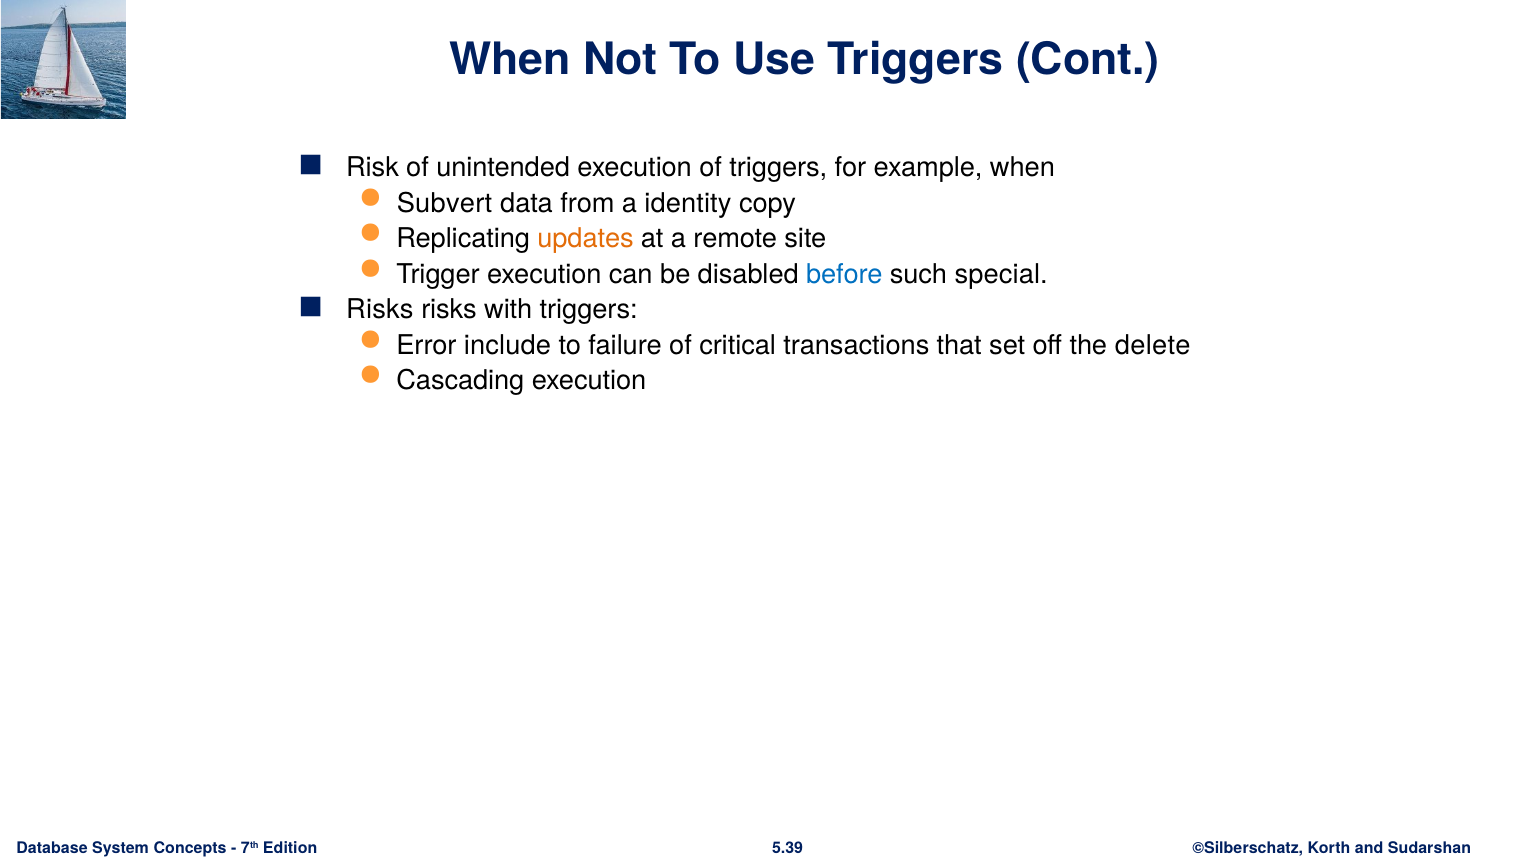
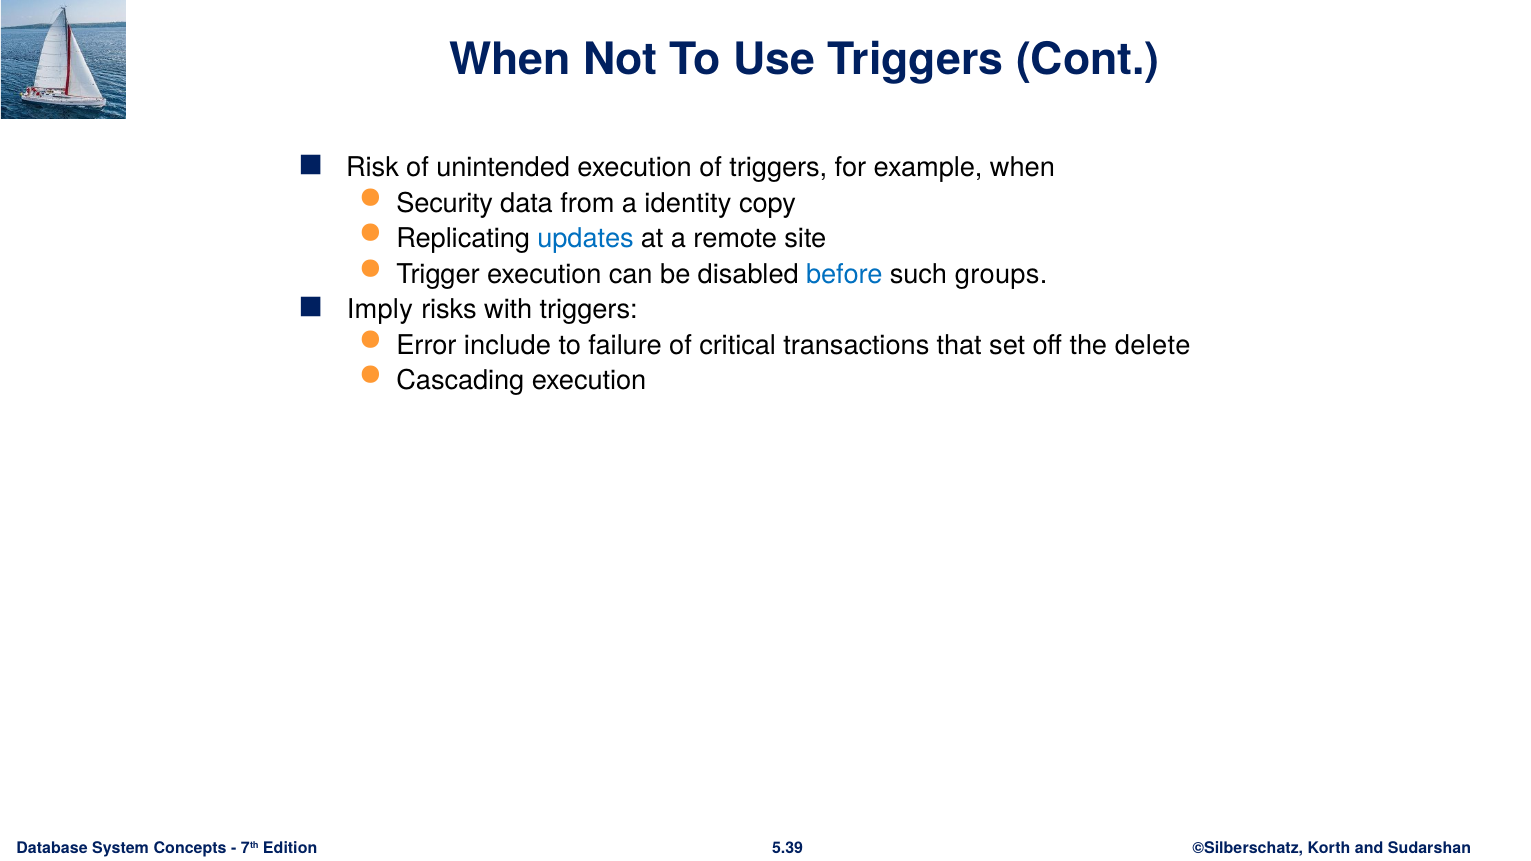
Subvert: Subvert -> Security (445, 203)
updates colour: orange -> blue (586, 239)
special: special -> groups (1001, 274)
Risks: Risks -> Imply (380, 310)
